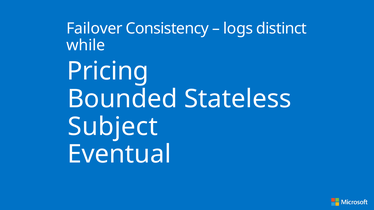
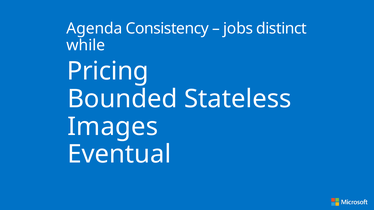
Failover: Failover -> Agenda (94, 28)
logs: logs -> jobs (238, 28)
Subject: Subject -> Images (113, 127)
